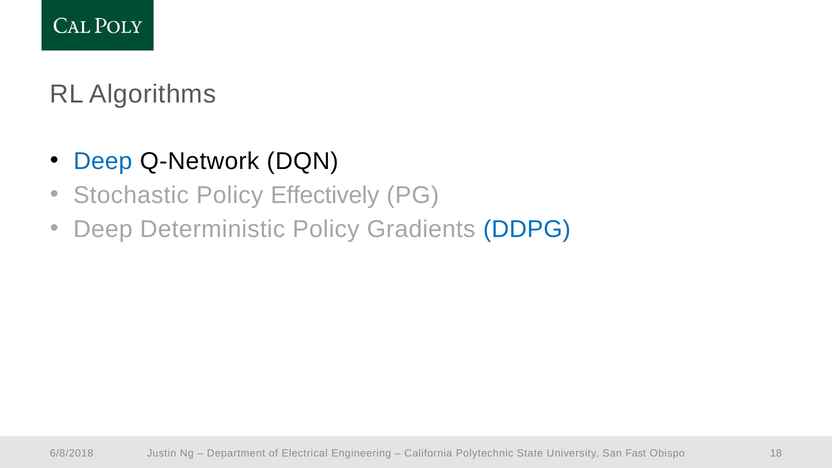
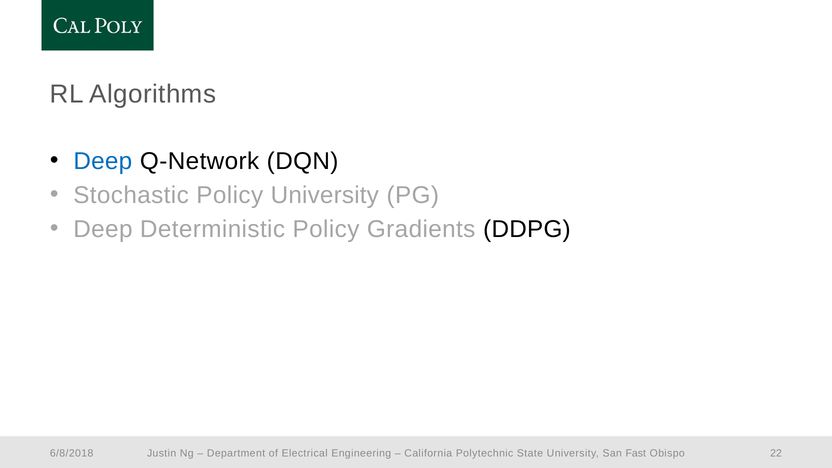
Policy Effectively: Effectively -> University (325, 195)
DDPG colour: blue -> black (527, 229)
18: 18 -> 22 (776, 453)
